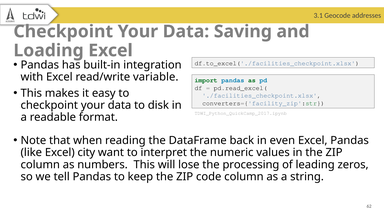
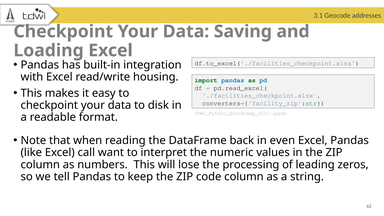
variable: variable -> housing (156, 77)
city: city -> call (86, 152)
